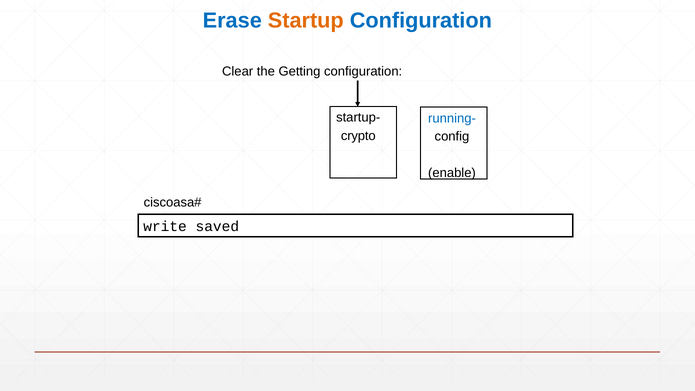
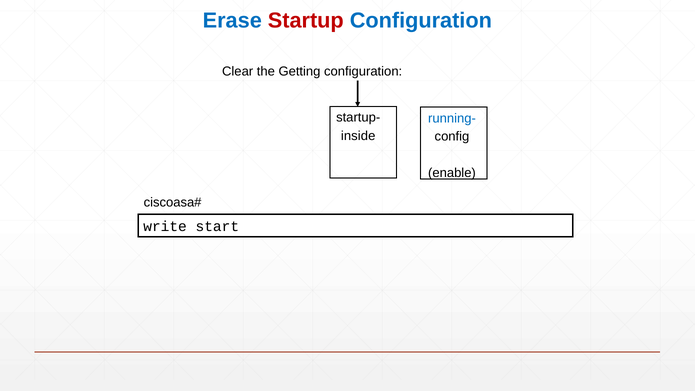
Startup colour: orange -> red (306, 21)
crypto: crypto -> inside (358, 136)
saved: saved -> start (217, 227)
